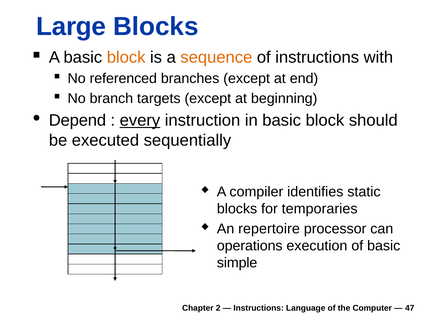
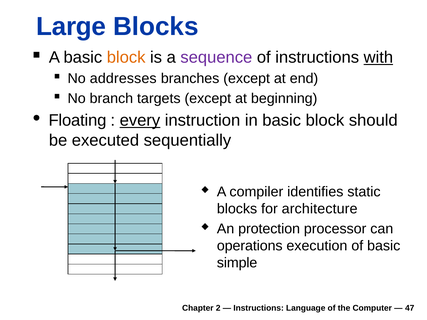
sequence colour: orange -> purple (216, 57)
with underline: none -> present (378, 57)
referenced: referenced -> addresses (123, 79)
Depend: Depend -> Floating (77, 120)
temporaries: temporaries -> architecture (320, 209)
repertoire: repertoire -> protection (269, 229)
